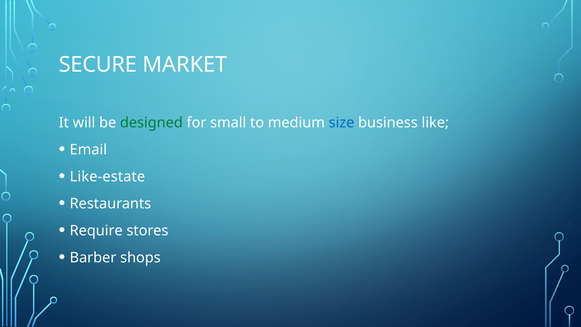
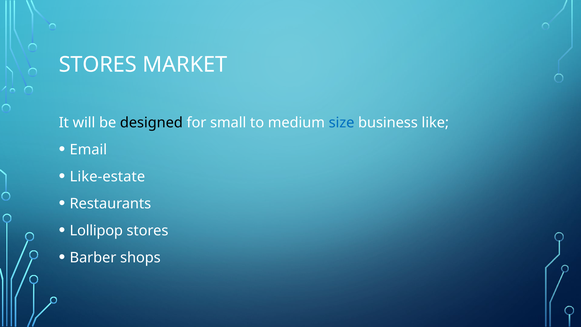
SECURE: SECURE -> STORES (98, 65)
designed colour: green -> black (151, 123)
Require: Require -> Lollipop (96, 230)
